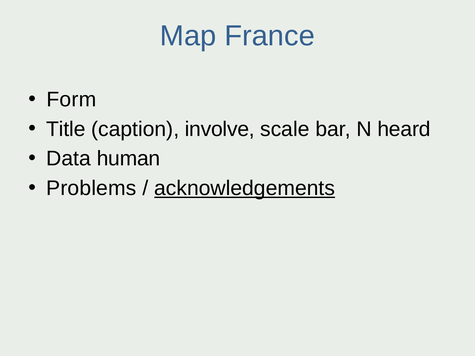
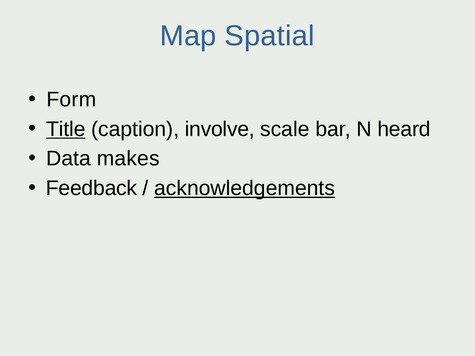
France: France -> Spatial (270, 36)
Title underline: none -> present (66, 129)
human: human -> makes (128, 159)
Problems: Problems -> Feedback (92, 188)
